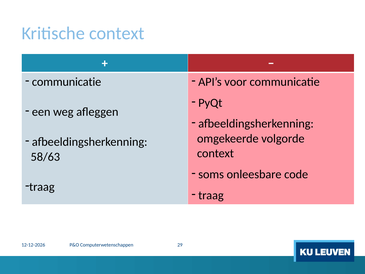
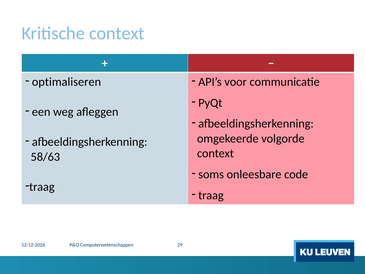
communicatie: communicatie -> optimaliseren (66, 82)
